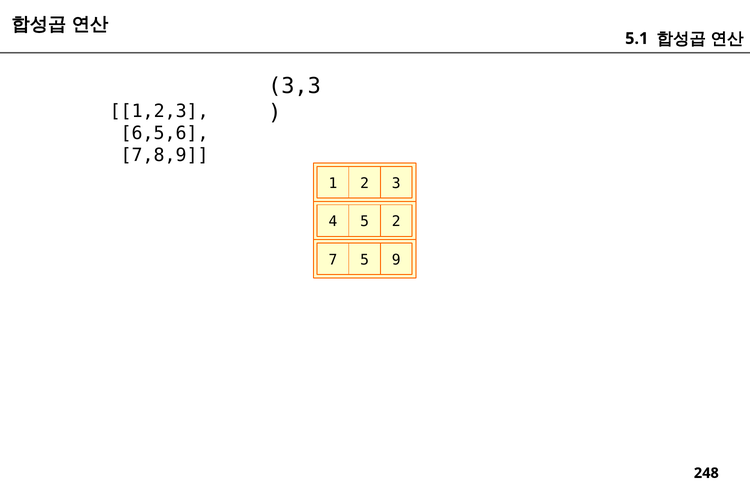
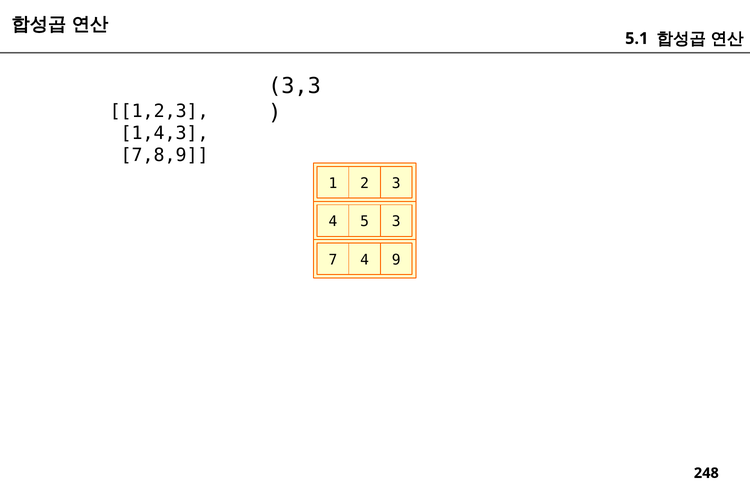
6,5,6: 6,5,6 -> 1,4,3 (165, 133)
5 2: 2 -> 3 (396, 221)
7 5: 5 -> 4 (365, 260)
